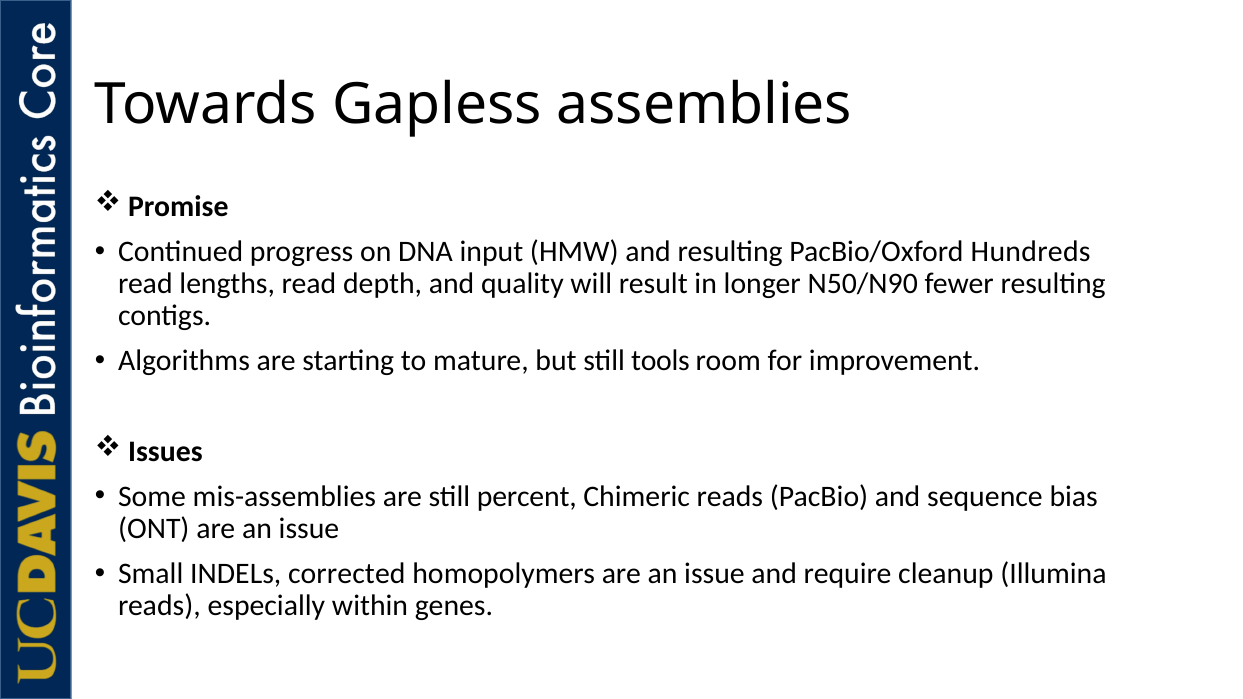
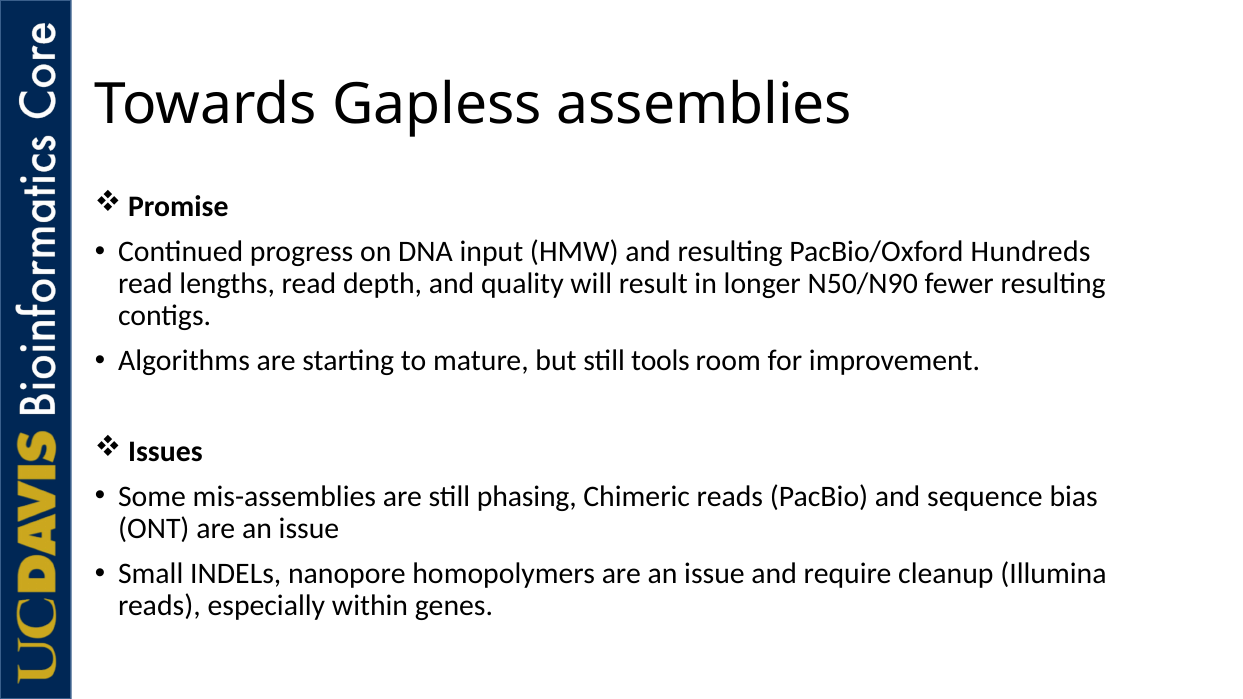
percent: percent -> phasing (527, 496)
corrected: corrected -> nanopore (347, 574)
